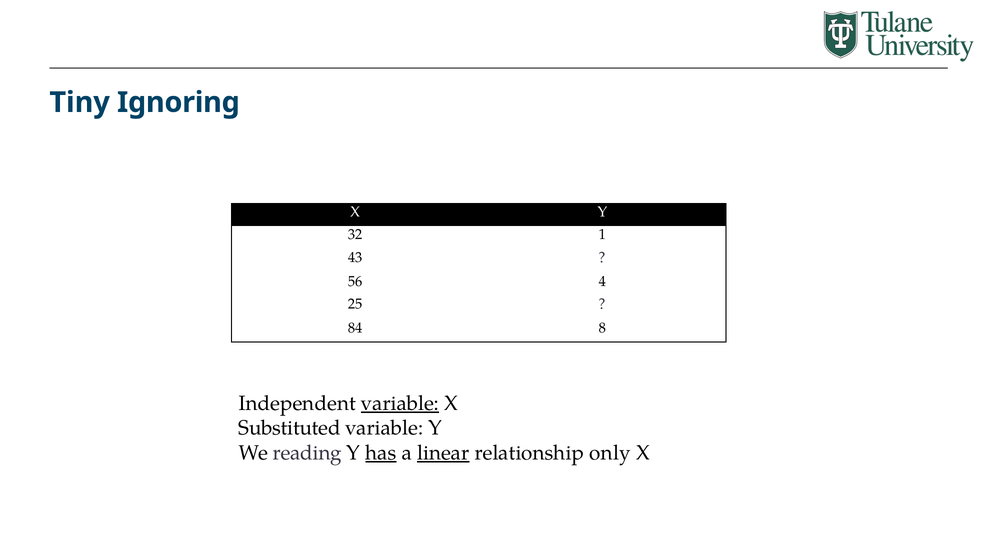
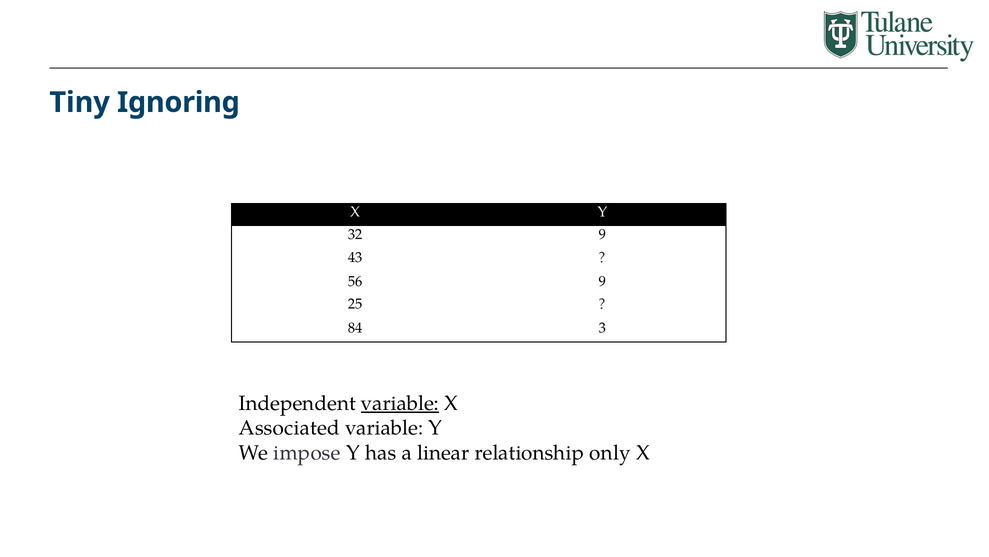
32 1: 1 -> 9 (602, 234)
56 4: 4 -> 9 (602, 281)
8: 8 -> 3 (602, 328)
Substituted: Substituted -> Associated (289, 428)
reading: reading -> impose (307, 452)
has underline: present -> none (381, 452)
linear underline: present -> none (443, 452)
